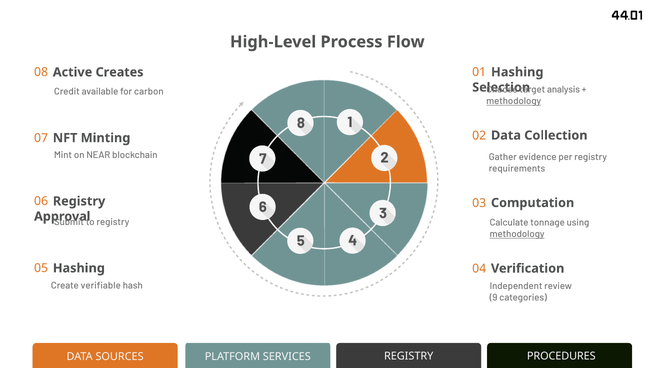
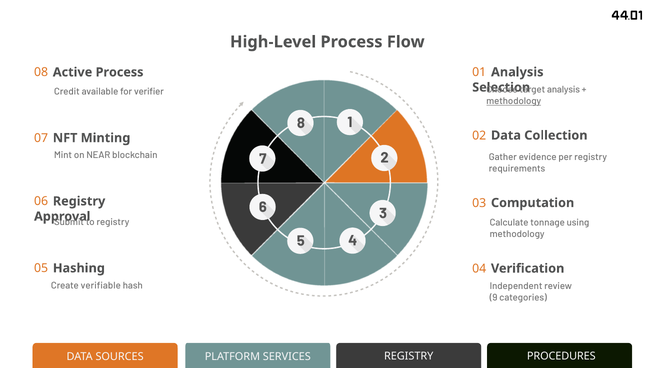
01 Hashing: Hashing -> Analysis (517, 72)
Active Creates: Creates -> Process (120, 72)
carbon: carbon -> verifier (149, 92)
methodology underline: present -> none (517, 234)
